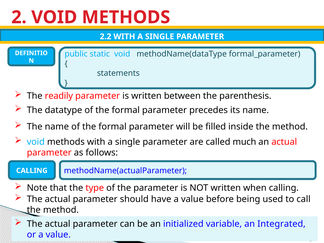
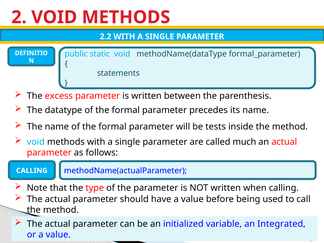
readily: readily -> excess (59, 96)
filled: filled -> tests (216, 127)
